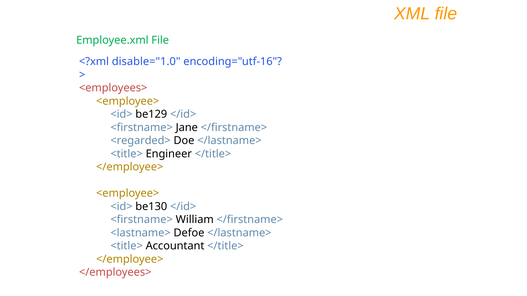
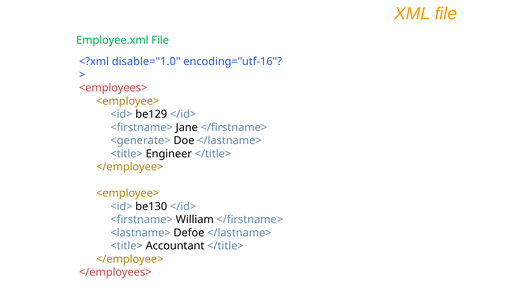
<regarded>: <regarded> -> <generate> (141, 141)
